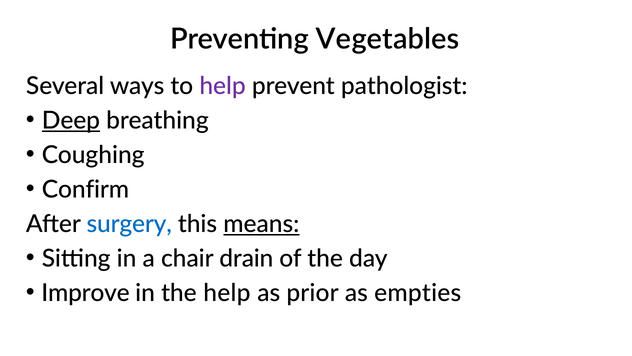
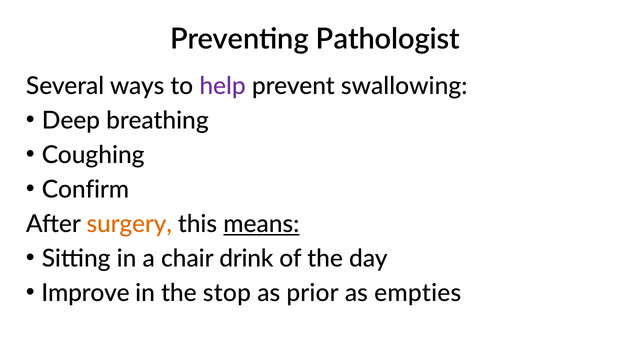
Vegetables: Vegetables -> Pathologist (388, 39)
pathologist: pathologist -> swallowing (404, 86)
Deep underline: present -> none (71, 120)
surgery colour: blue -> orange (129, 224)
drain: drain -> drink (246, 258)
the help: help -> stop (227, 293)
